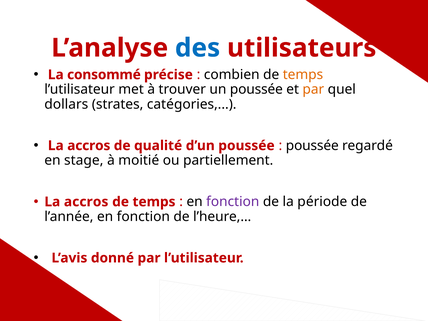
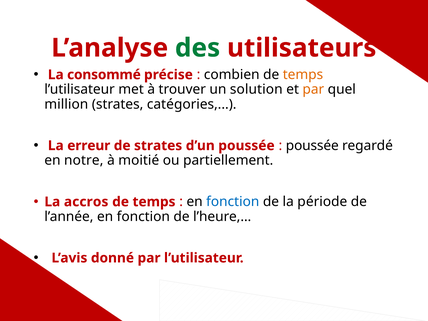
des colour: blue -> green (198, 48)
un poussée: poussée -> solution (256, 89)
dollars: dollars -> million (66, 104)
accros: accros -> erreur (89, 146)
de qualité: qualité -> strates (158, 146)
stage: stage -> notre (84, 160)
fonction colour: purple -> blue (233, 202)
